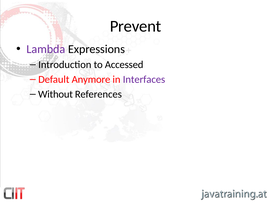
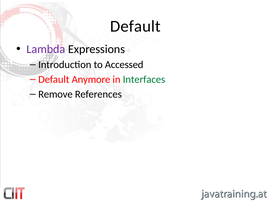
Prevent: Prevent -> Default (135, 26)
Interfaces colour: purple -> green (144, 79)
Without: Without -> Remove (55, 94)
